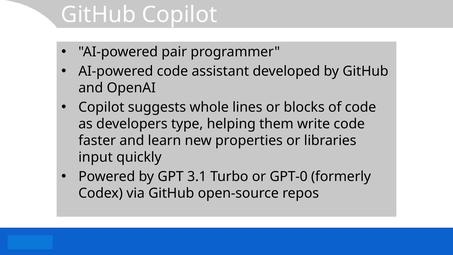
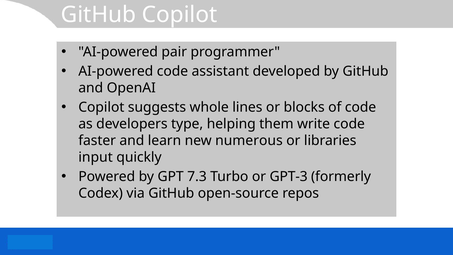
properties: properties -> numerous (249, 140)
3.1: 3.1 -> 7.3 (197, 176)
GPT-0: GPT-0 -> GPT-3 (289, 176)
